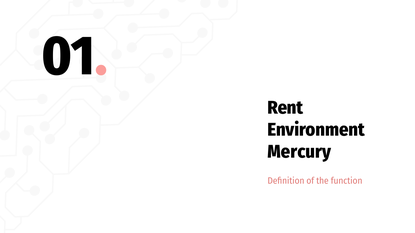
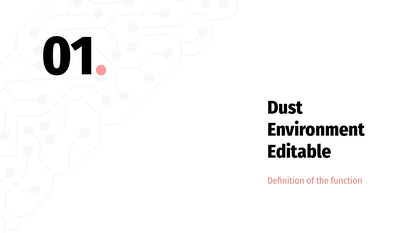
Rent: Rent -> Dust (285, 108)
Mercury: Mercury -> Editable (299, 152)
